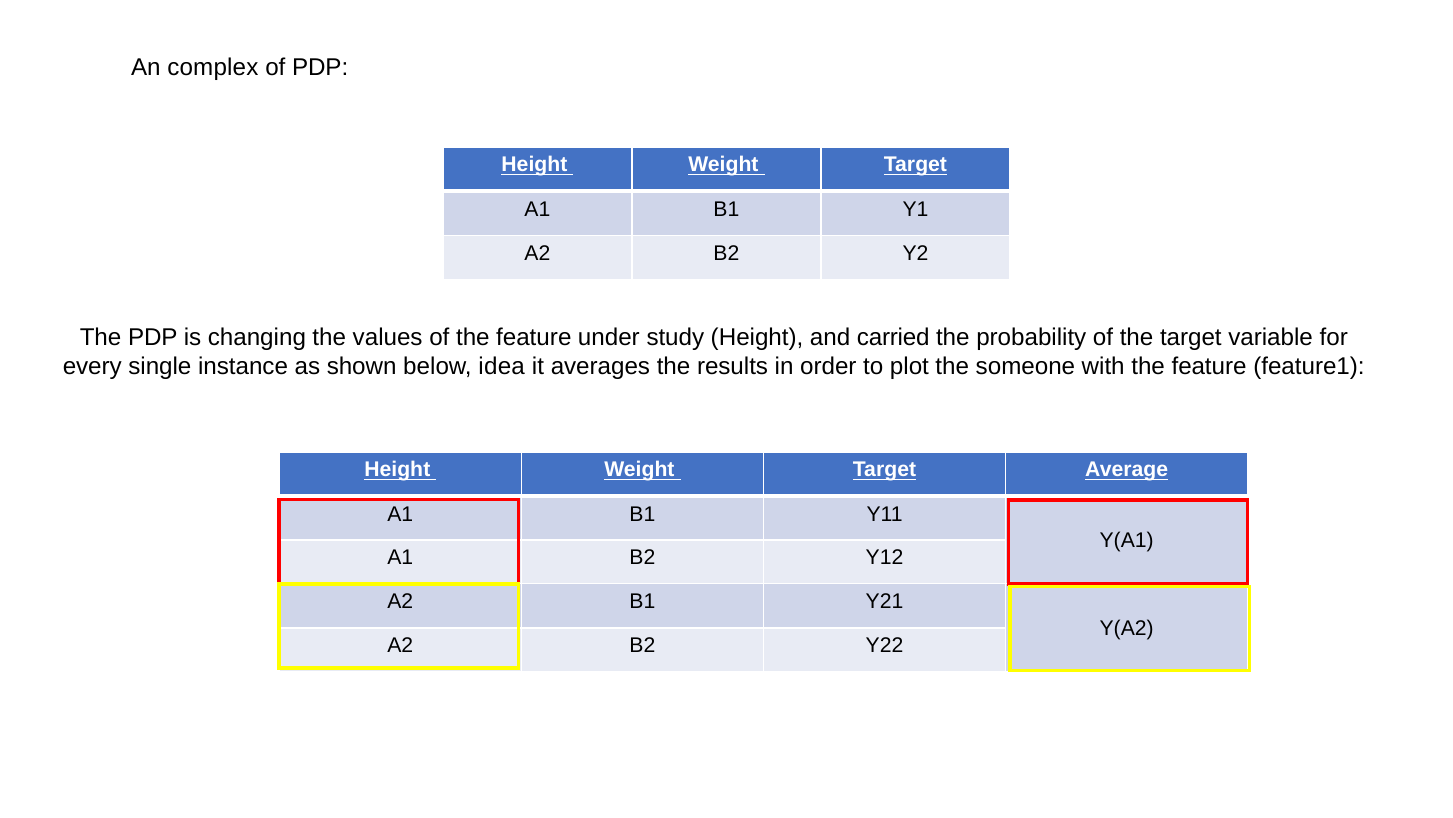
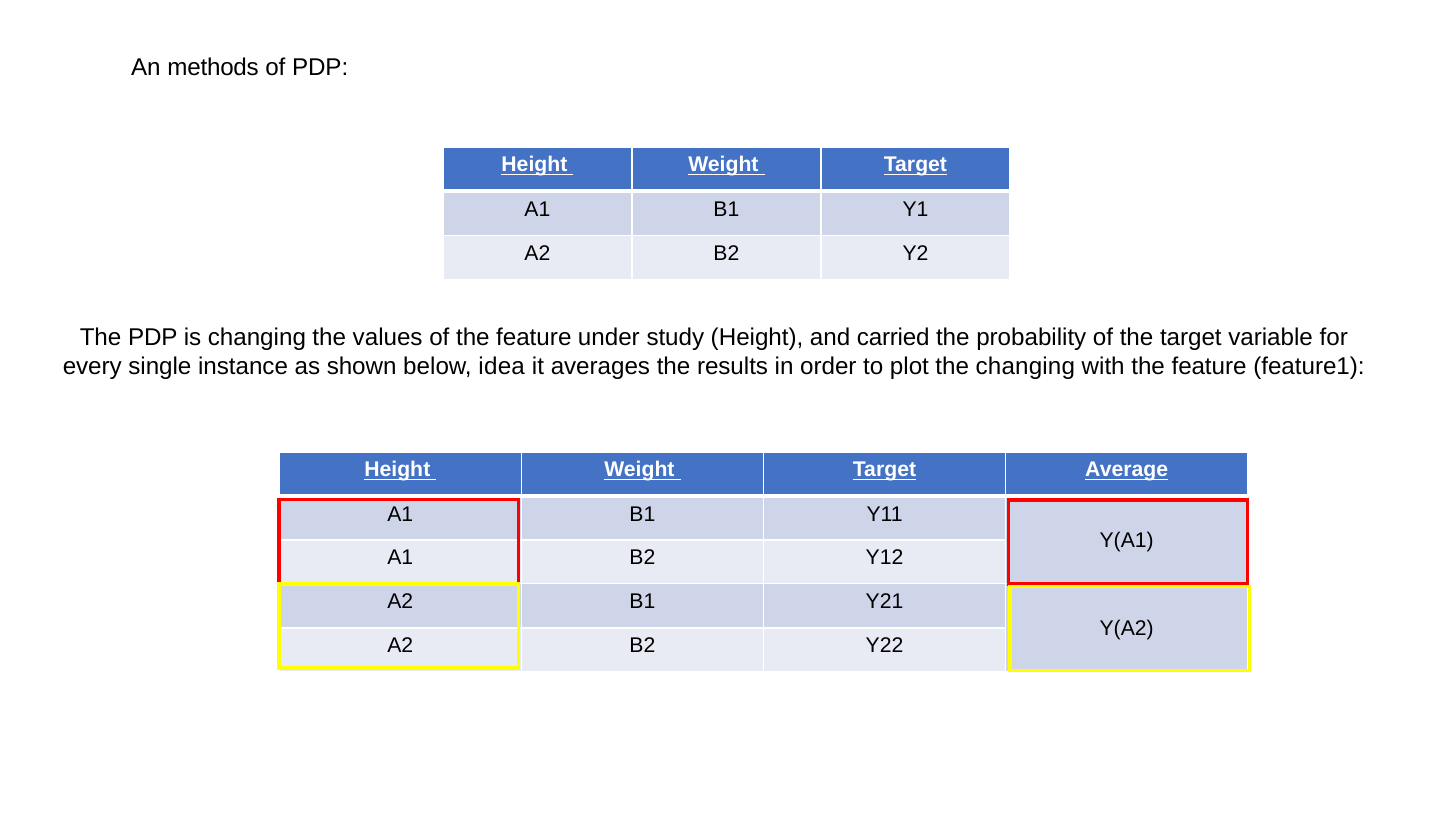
complex: complex -> methods (213, 68)
the someone: someone -> changing (1025, 367)
